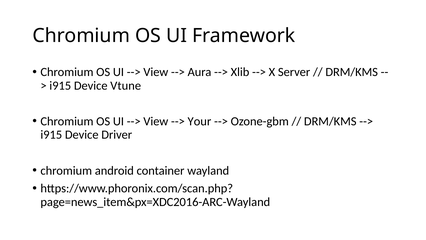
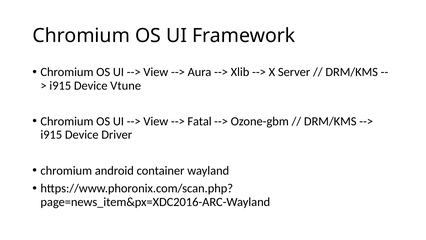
Your: Your -> Fatal (200, 121)
